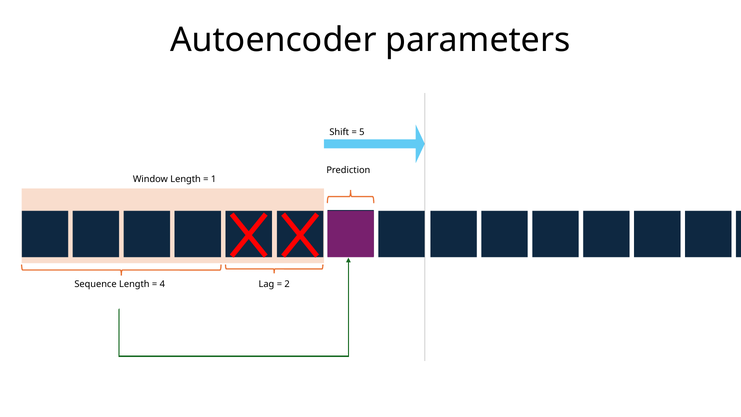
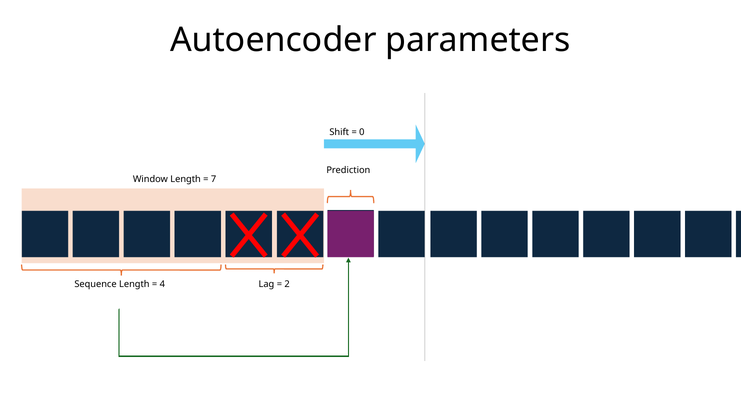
5: 5 -> 0 (362, 132)
1: 1 -> 7 (214, 179)
